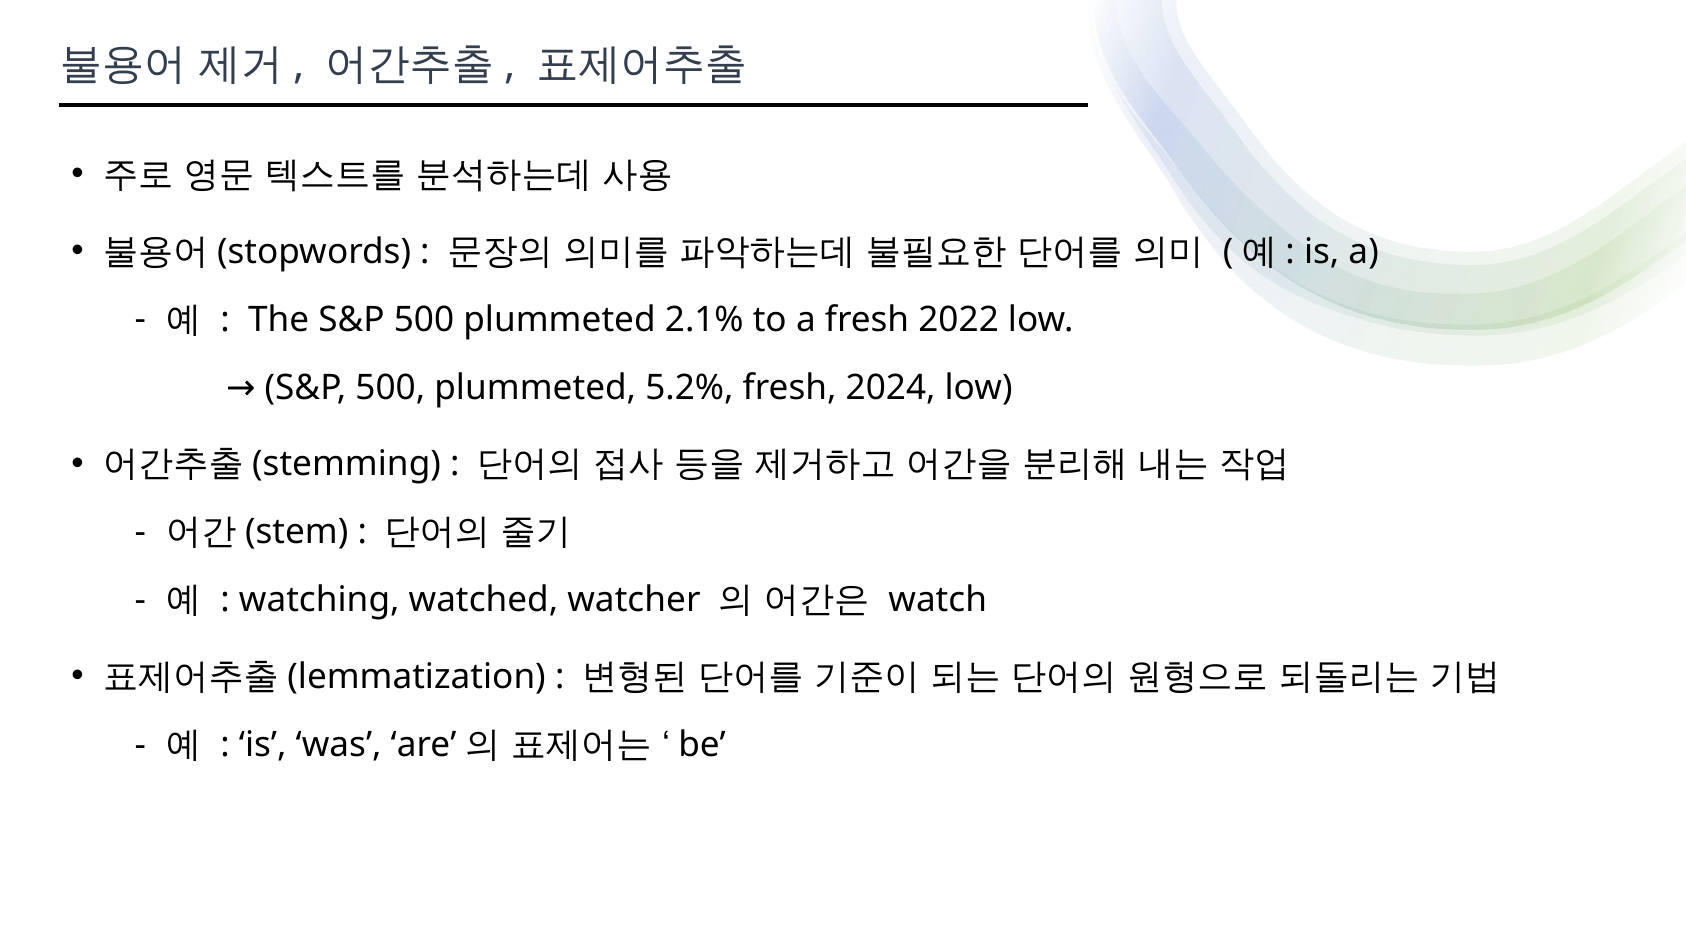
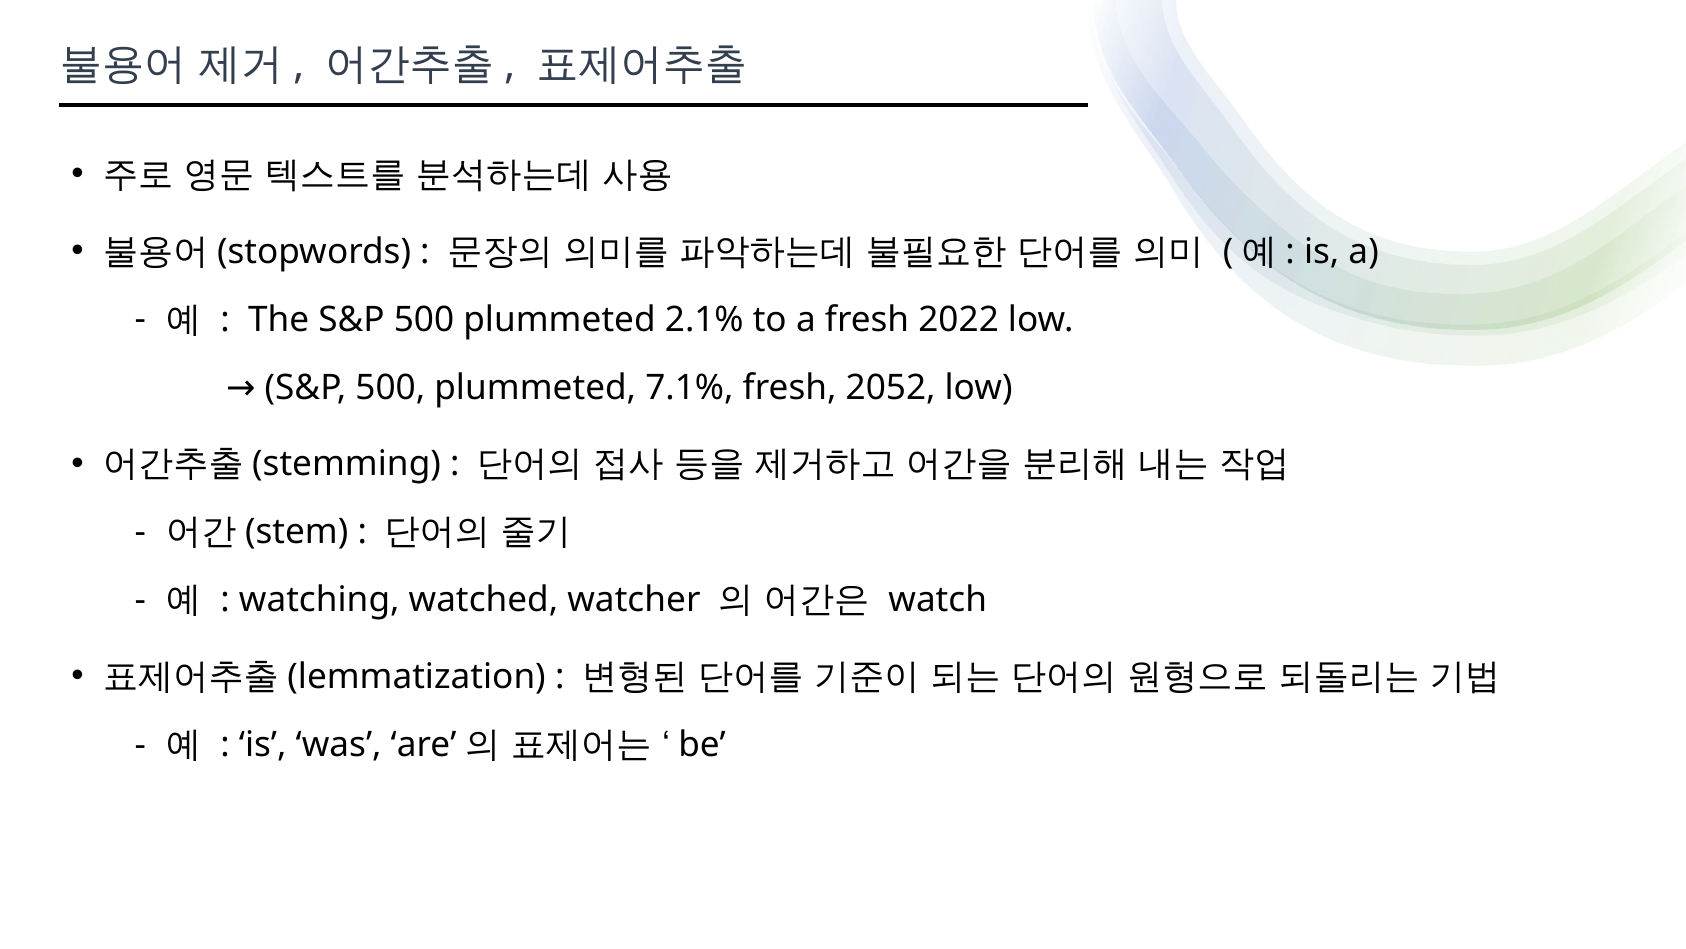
5.2%: 5.2% -> 7.1% (689, 387)
2024: 2024 -> 2052 (891, 387)
